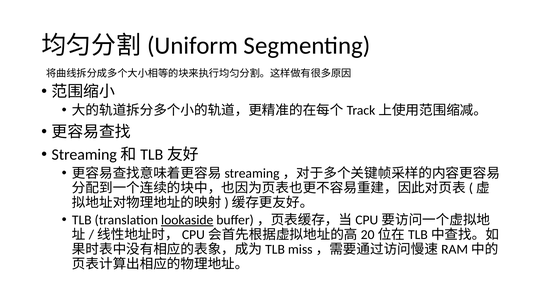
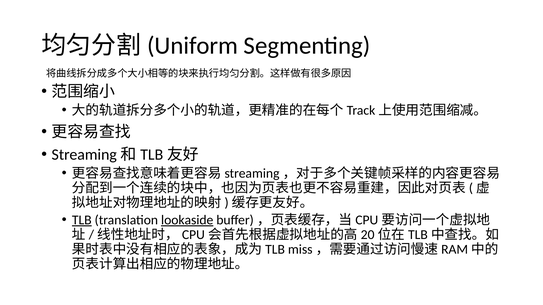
TLB underline: none -> present (82, 220)
